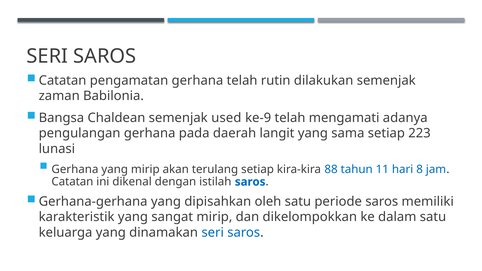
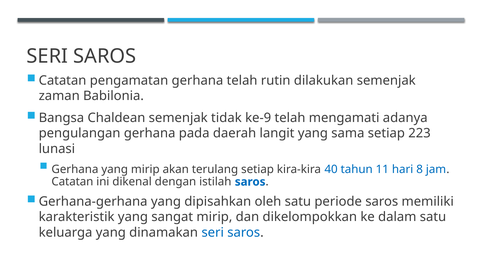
used: used -> tidak (226, 118)
88: 88 -> 40 (331, 169)
